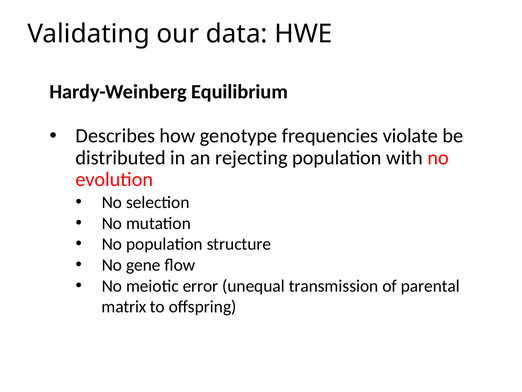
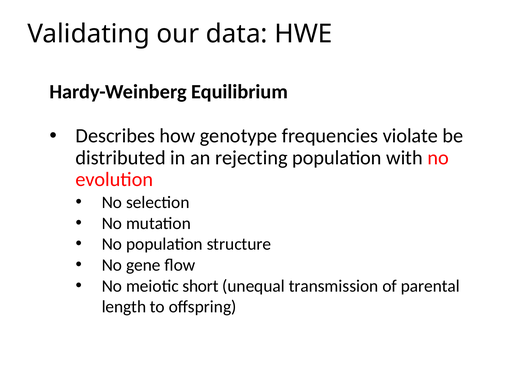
error: error -> short (201, 286)
matrix: matrix -> length (124, 306)
